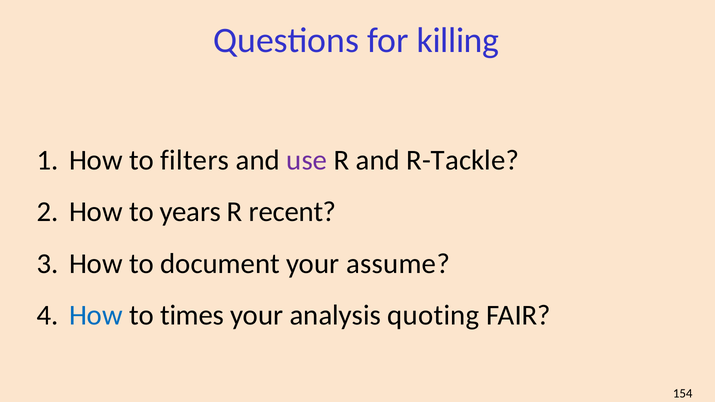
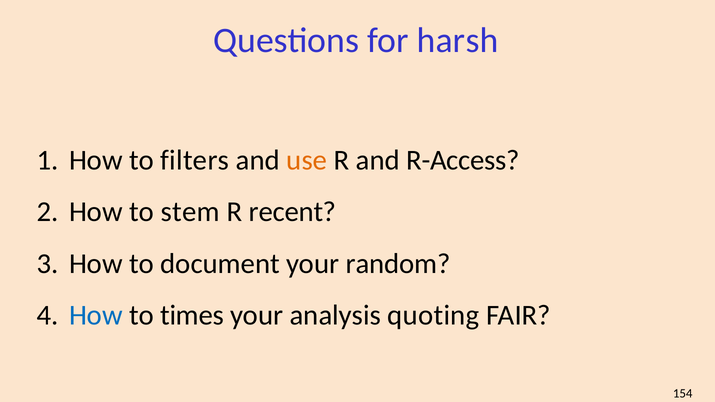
killing: killing -> harsh (458, 40)
use colour: purple -> orange (307, 160)
R-Tackle: R-Tackle -> R-Access (463, 160)
years: years -> stem (190, 212)
assume: assume -> random (398, 264)
